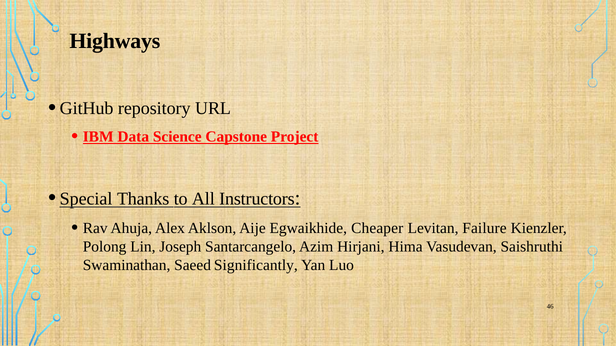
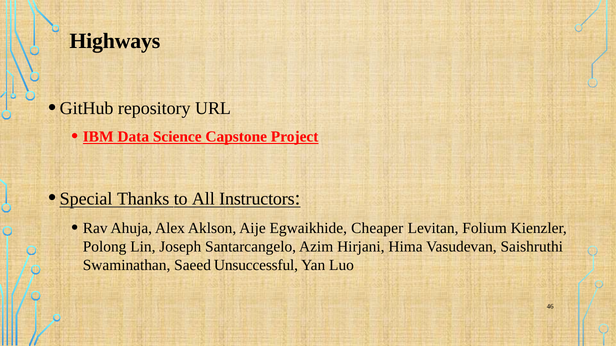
Failure: Failure -> Folium (485, 229)
Significantly: Significantly -> Unsuccessful (256, 266)
